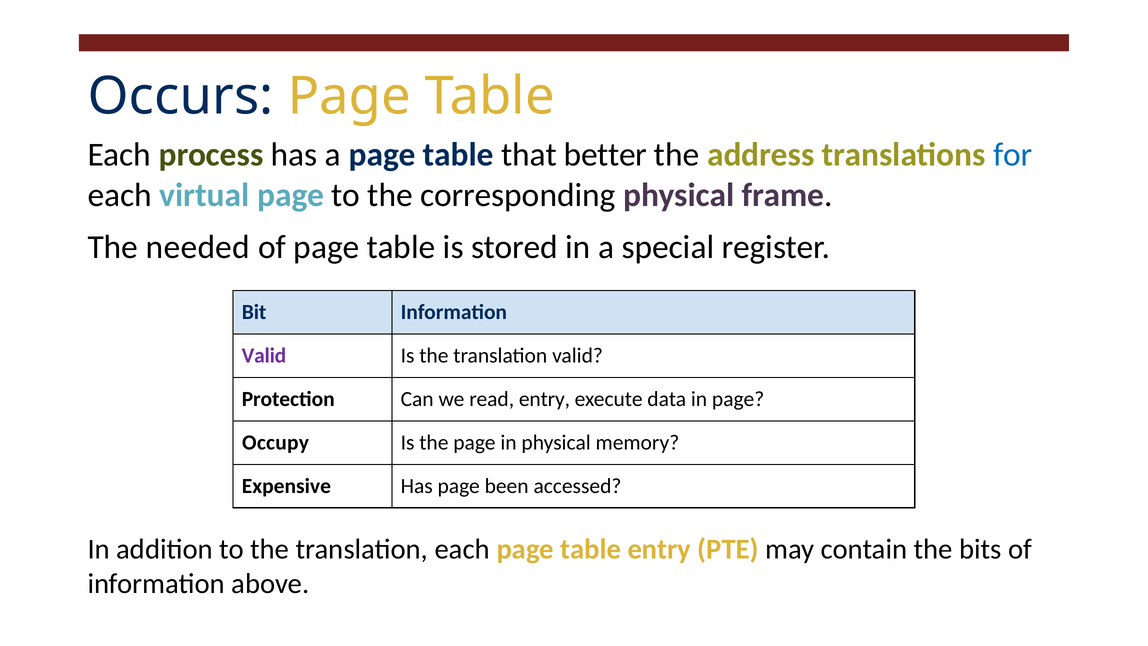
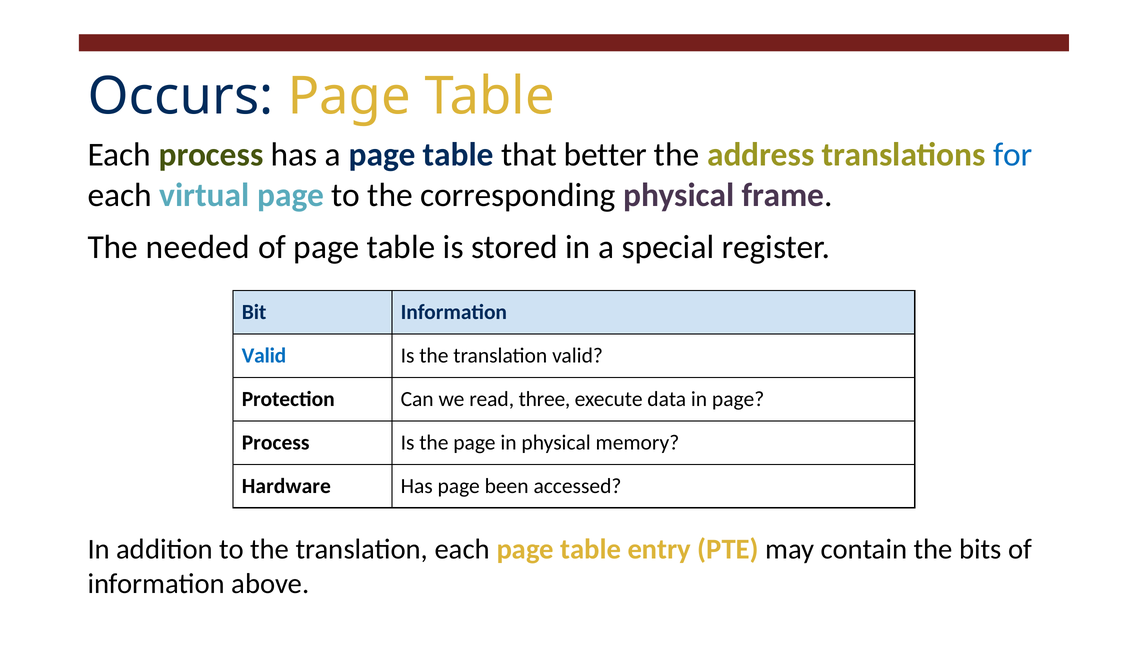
Valid colour: purple -> blue (264, 356)
read entry: entry -> three (545, 399)
Occupy: Occupy -> Process (276, 443)
Expensive: Expensive -> Hardware (286, 486)
